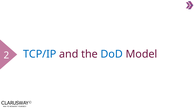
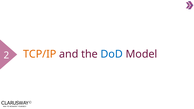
TCP/IP colour: blue -> orange (40, 54)
